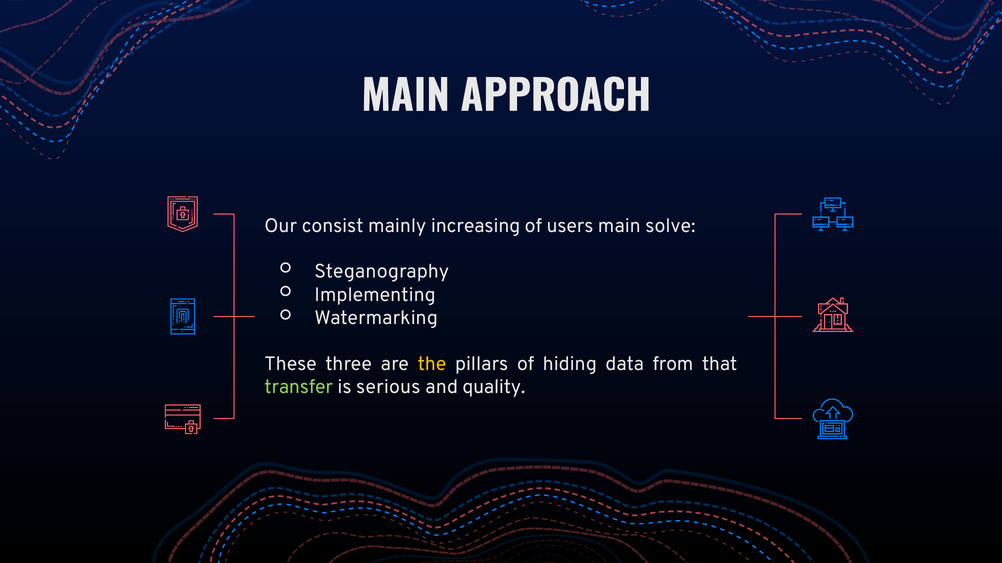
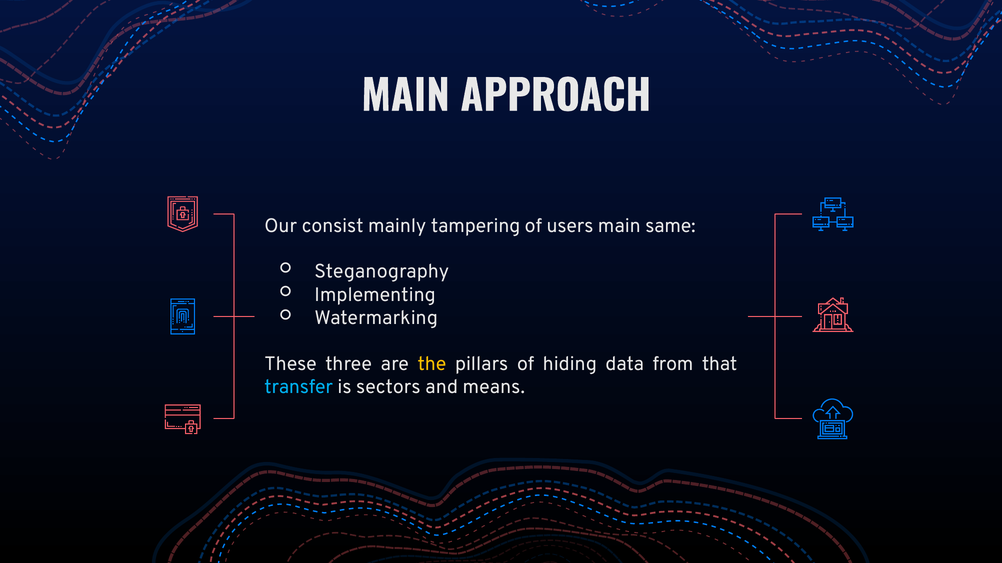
increasing: increasing -> tampering (476, 226)
solve: solve -> same (670, 226)
transfer colour: light green -> light blue (299, 387)
serious: serious -> sectors (388, 387)
quality: quality -> means (494, 387)
